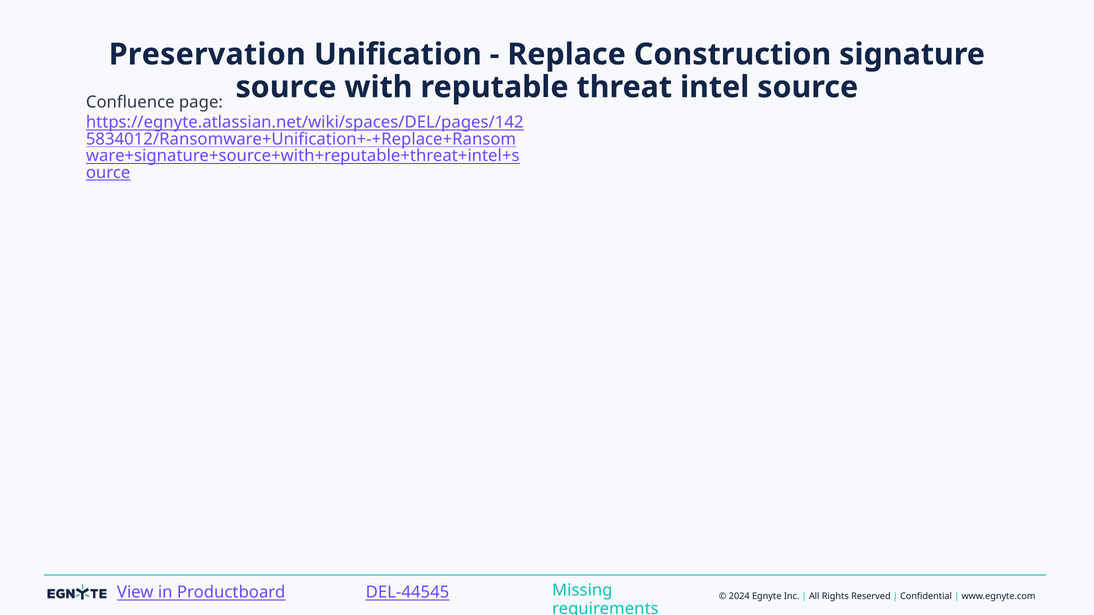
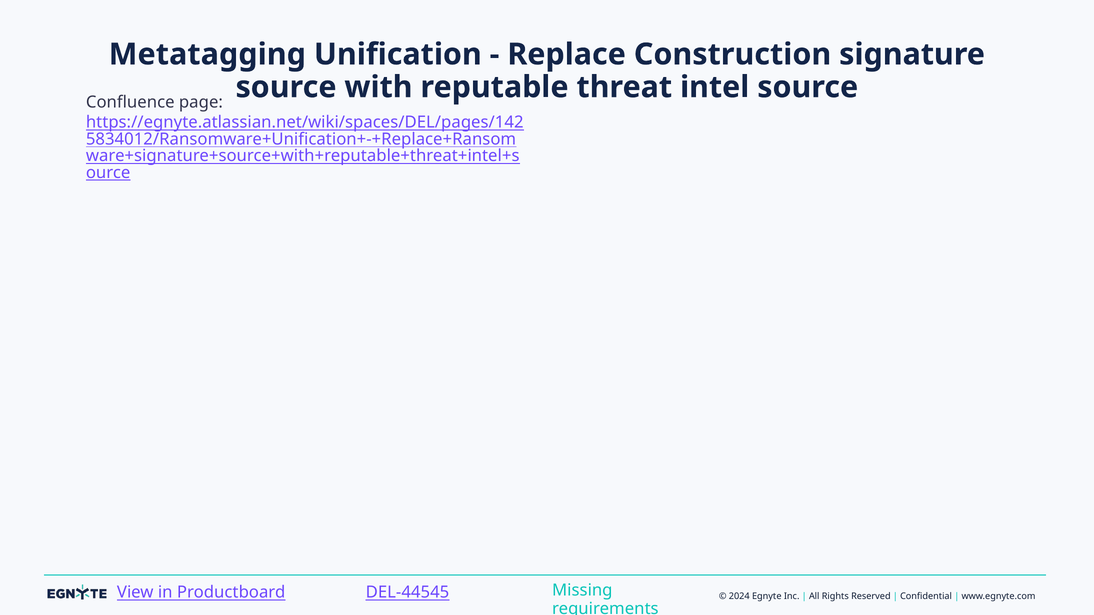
Preservation: Preservation -> Metatagging (207, 54)
